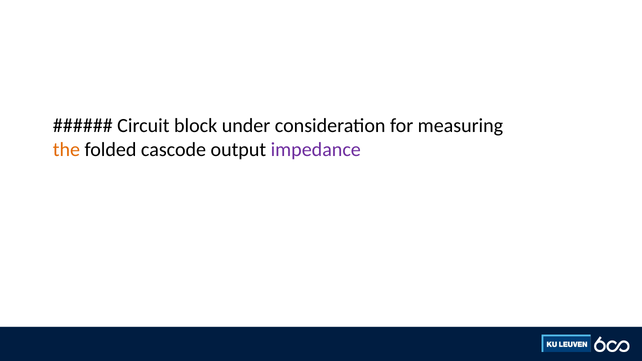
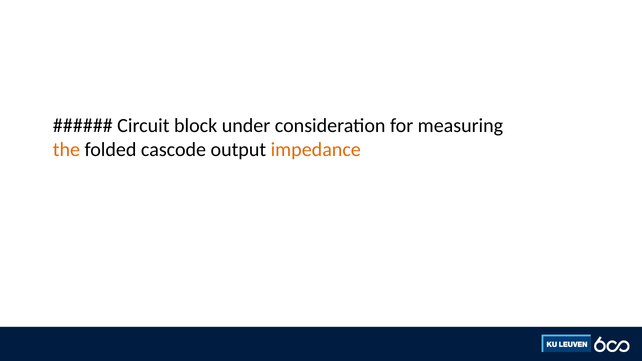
impedance colour: purple -> orange (316, 150)
